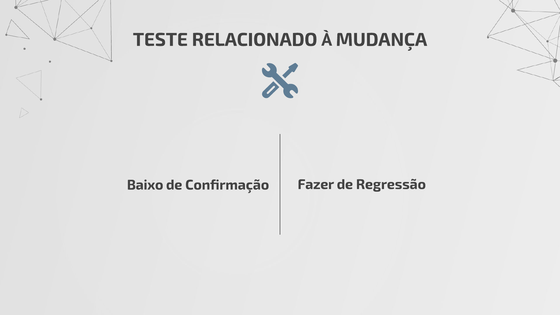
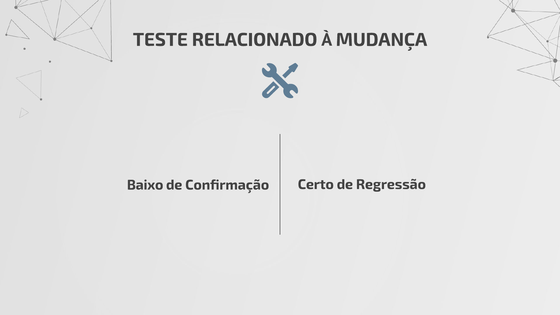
Fazer: Fazer -> Certo (316, 184)
